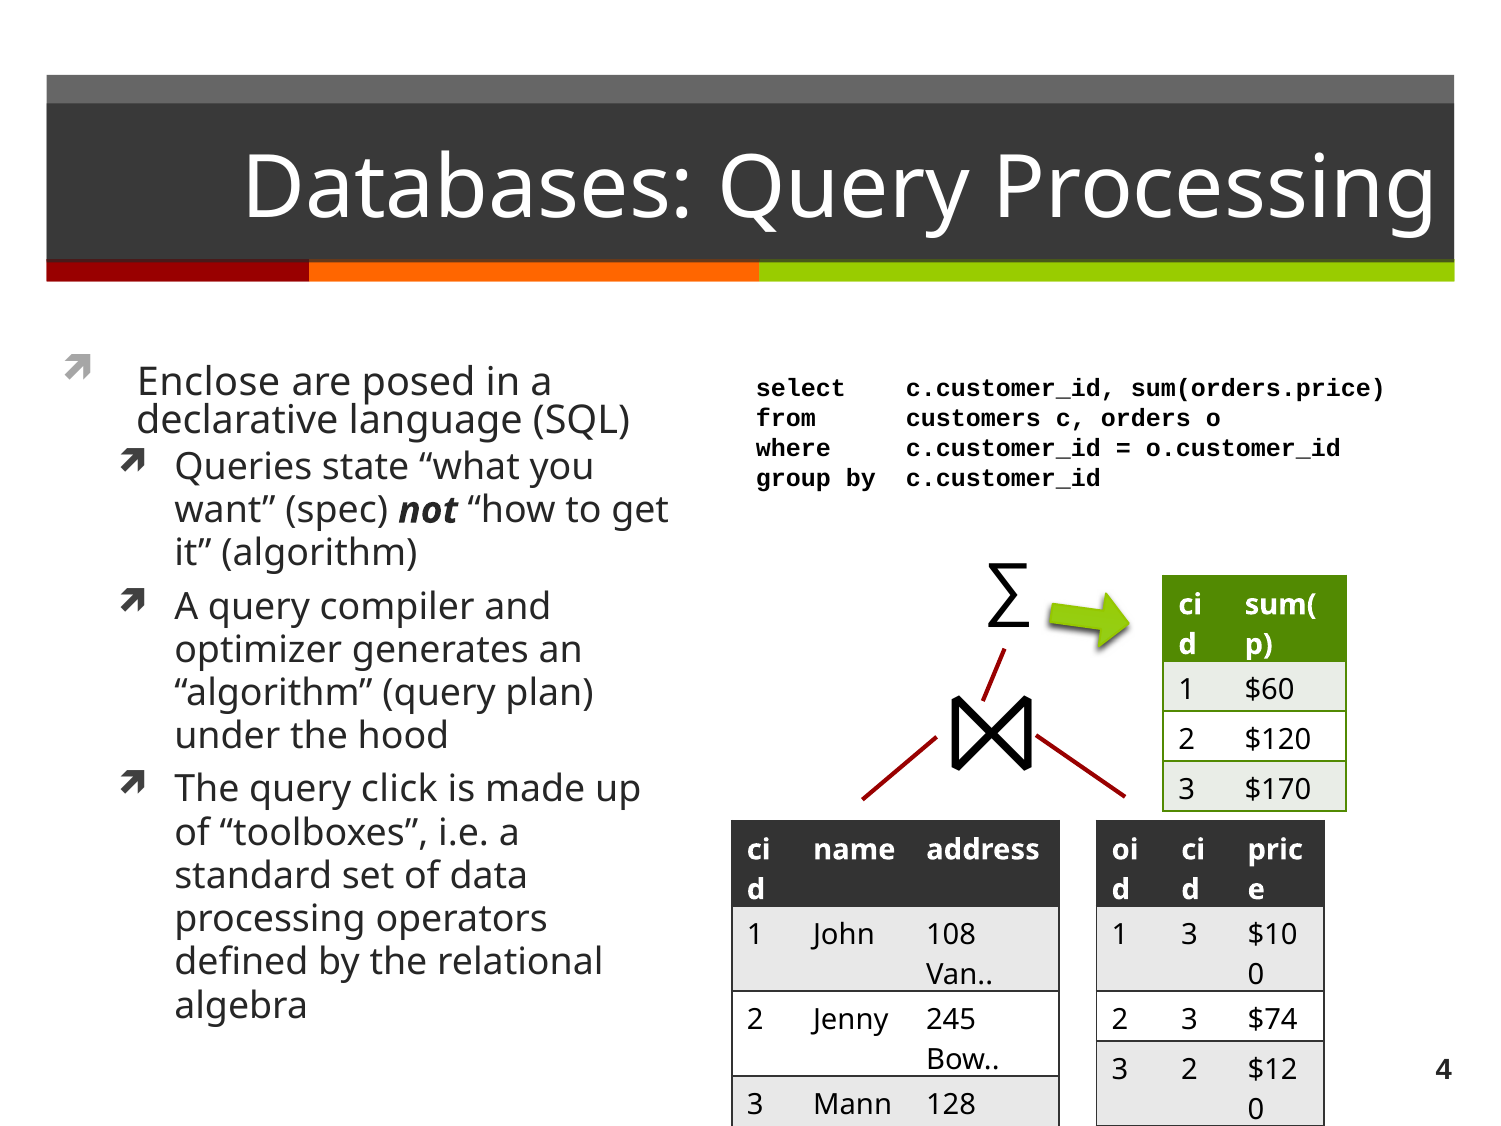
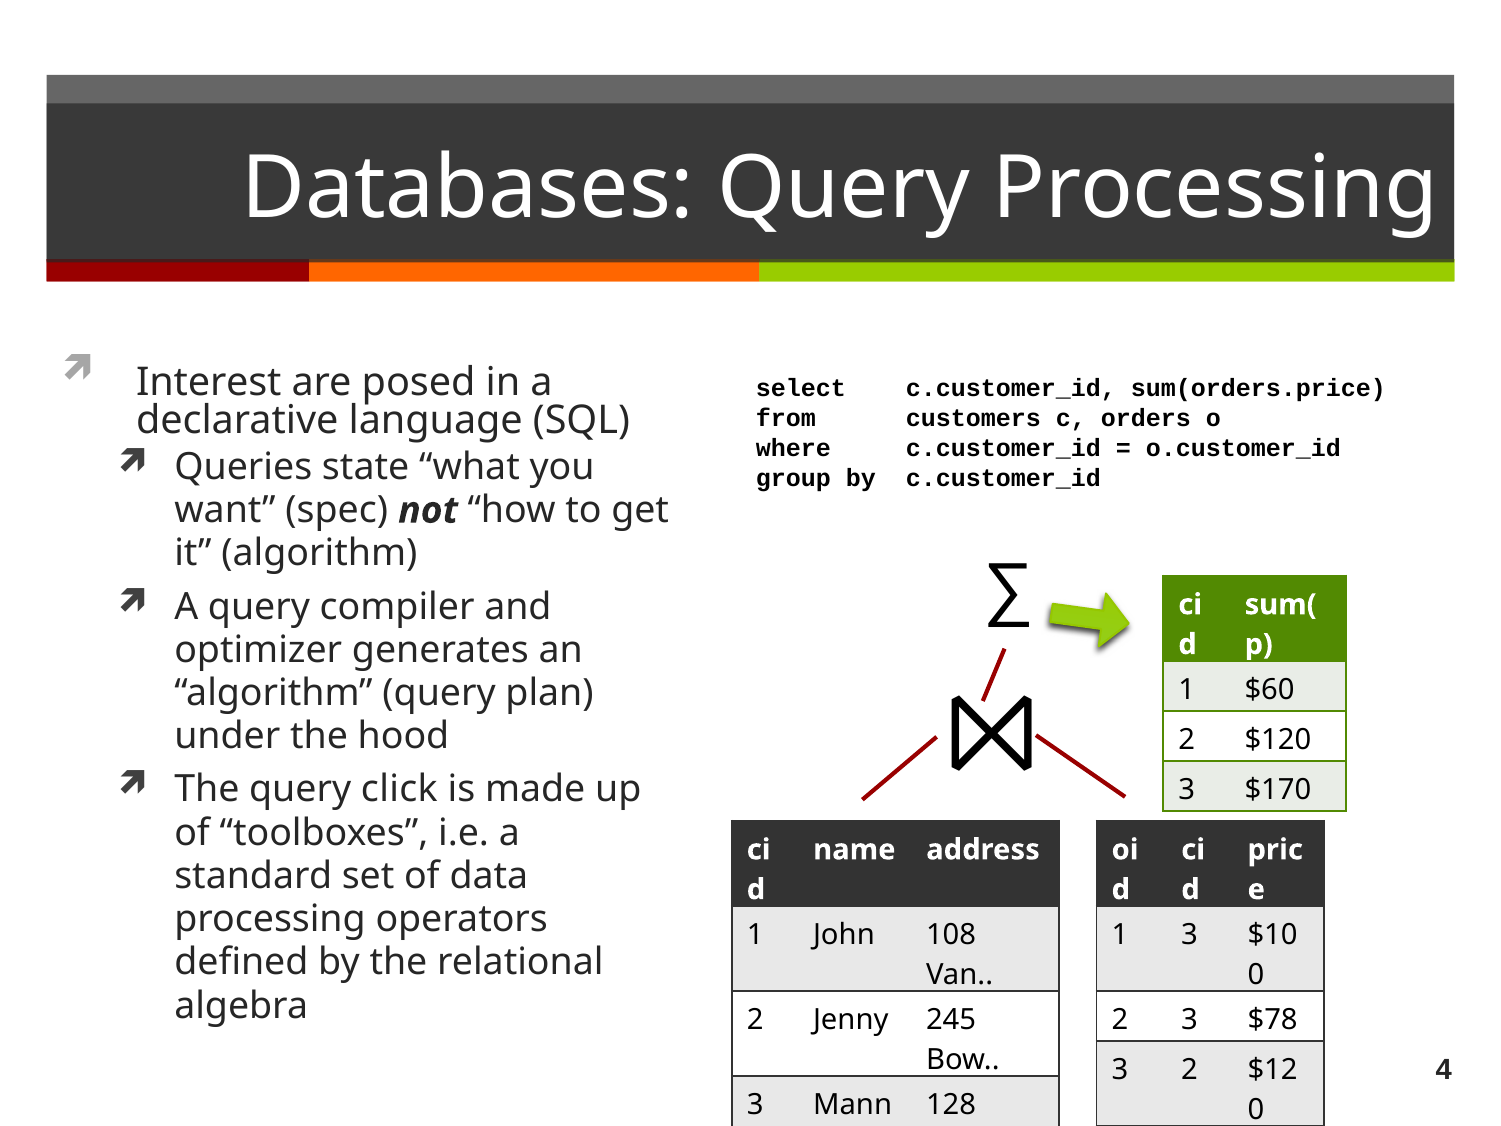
Enclose: Enclose -> Interest (209, 383)
$74: $74 -> $78 (1273, 1020)
